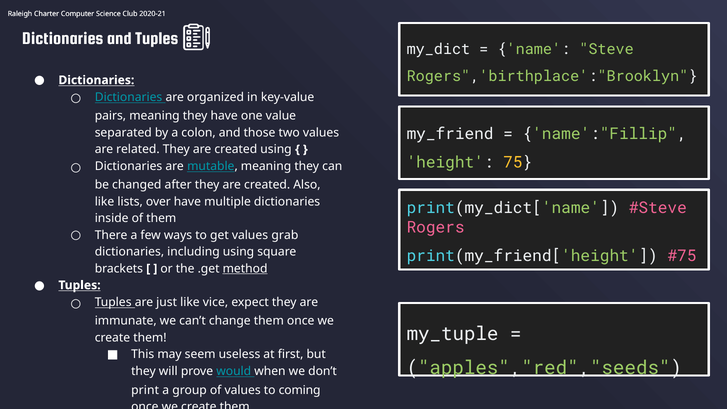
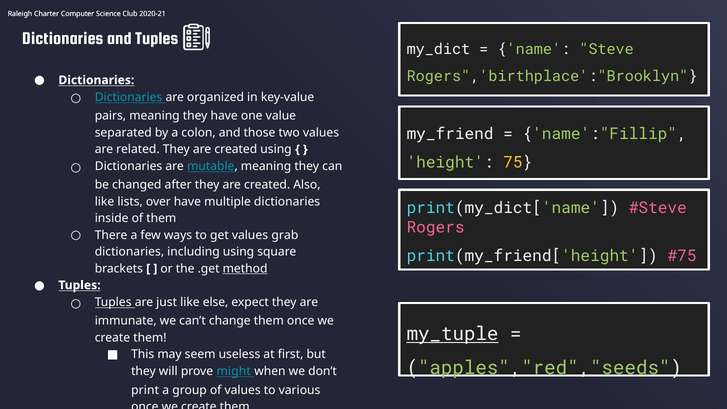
vice: vice -> else (216, 302)
my_tuple underline: none -> present (453, 334)
would: would -> might (234, 371)
coming: coming -> various (300, 390)
